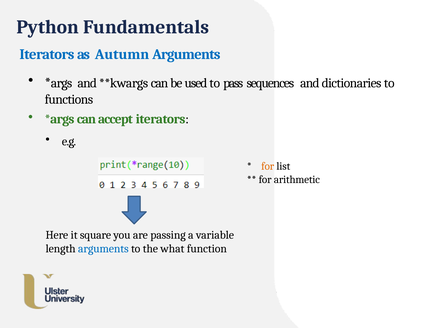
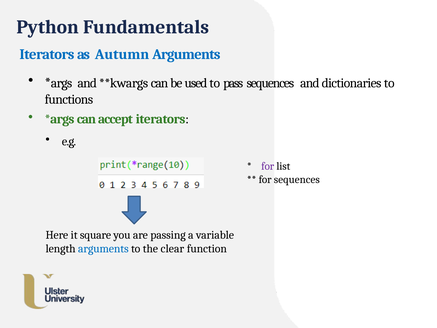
for colour: orange -> purple (268, 166)
for arithmetic: arithmetic -> sequences (297, 179)
what: what -> clear (172, 249)
